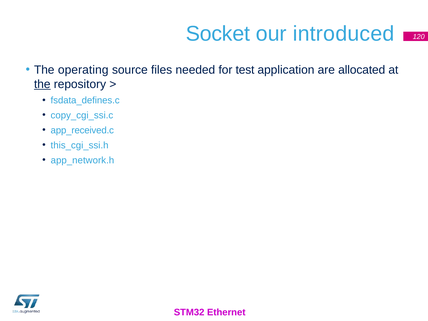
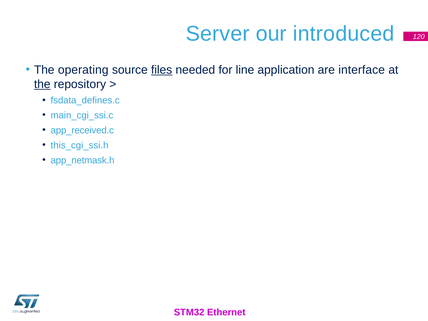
Socket: Socket -> Server (218, 34)
files underline: none -> present (162, 70)
test: test -> line (245, 70)
allocated: allocated -> interface (362, 70)
copy_cgi_ssi.c: copy_cgi_ssi.c -> main_cgi_ssi.c (82, 115)
app_network.h: app_network.h -> app_netmask.h (83, 160)
